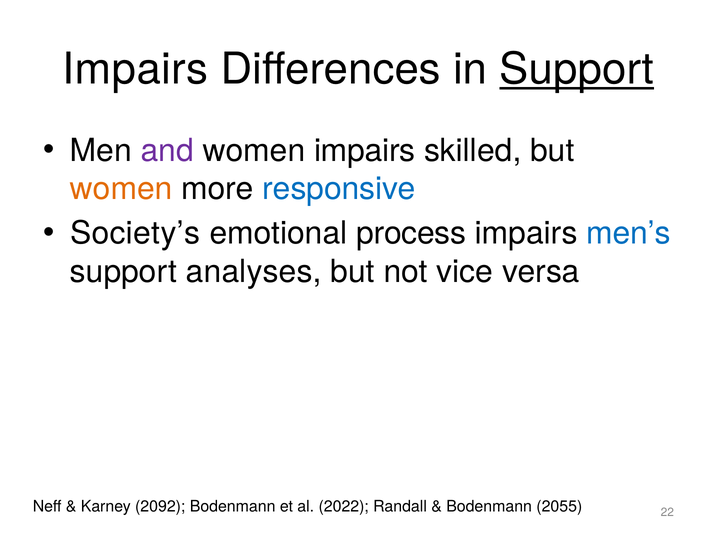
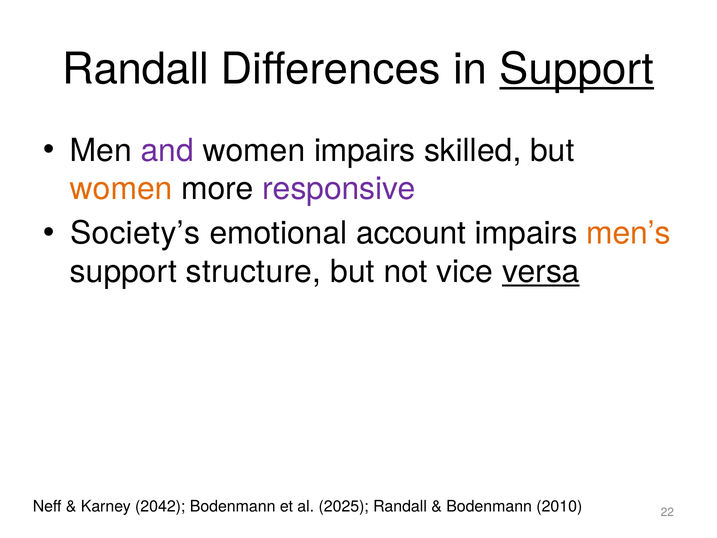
Impairs: Impairs -> Randall (136, 69)
responsive colour: blue -> purple (339, 189)
process: process -> account (411, 233)
men’s colour: blue -> orange (628, 233)
analyses: analyses -> structure (254, 272)
versa underline: none -> present (541, 272)
2092: 2092 -> 2042 (160, 506)
2022: 2022 -> 2025 (344, 506)
2055: 2055 -> 2010 (559, 506)
